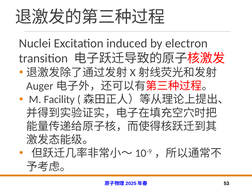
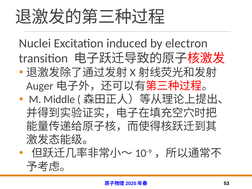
Facility: Facility -> Middle (59, 99)
